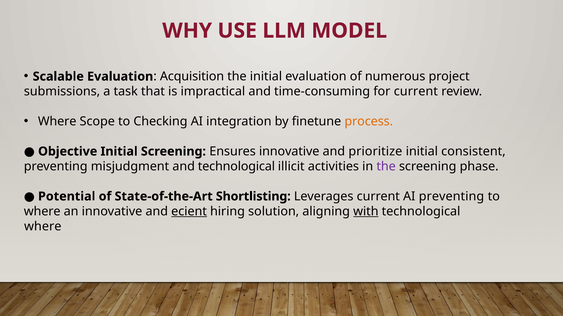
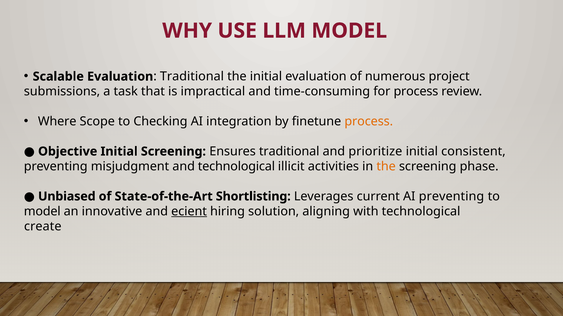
Acquisition: Acquisition -> Traditional (192, 77)
for current: current -> process (416, 92)
Ensures innovative: innovative -> traditional (289, 152)
the colour: purple -> orange (386, 167)
Potential: Potential -> Unbiased (67, 197)
where: where -> model (42, 212)
with underline: present -> none (366, 212)
where: where -> create (43, 227)
